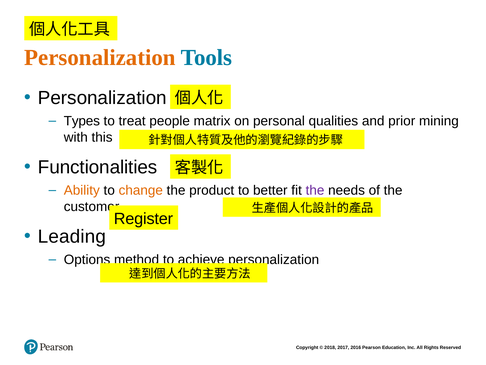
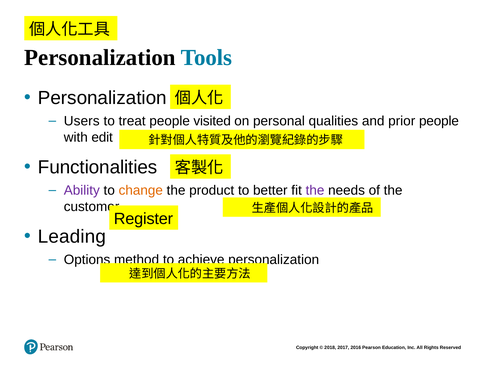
Personalization colour: orange -> black (100, 58)
Types: Types -> Users (82, 121)
matrix: matrix -> visited (212, 121)
prior mining: mining -> people (439, 121)
this: this -> edit (102, 137)
Ability colour: orange -> purple (82, 190)
